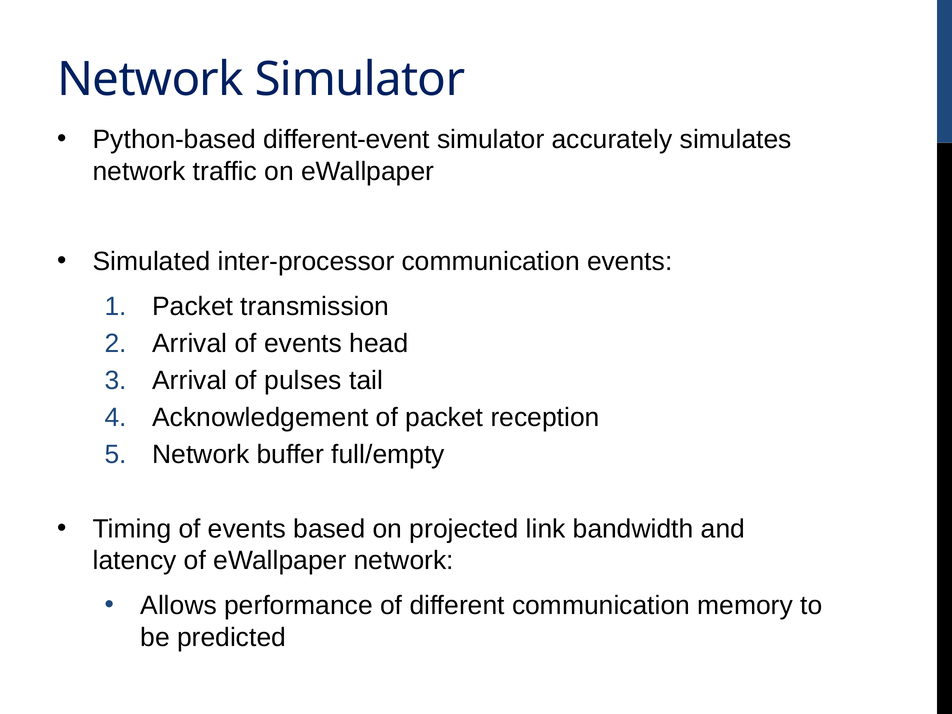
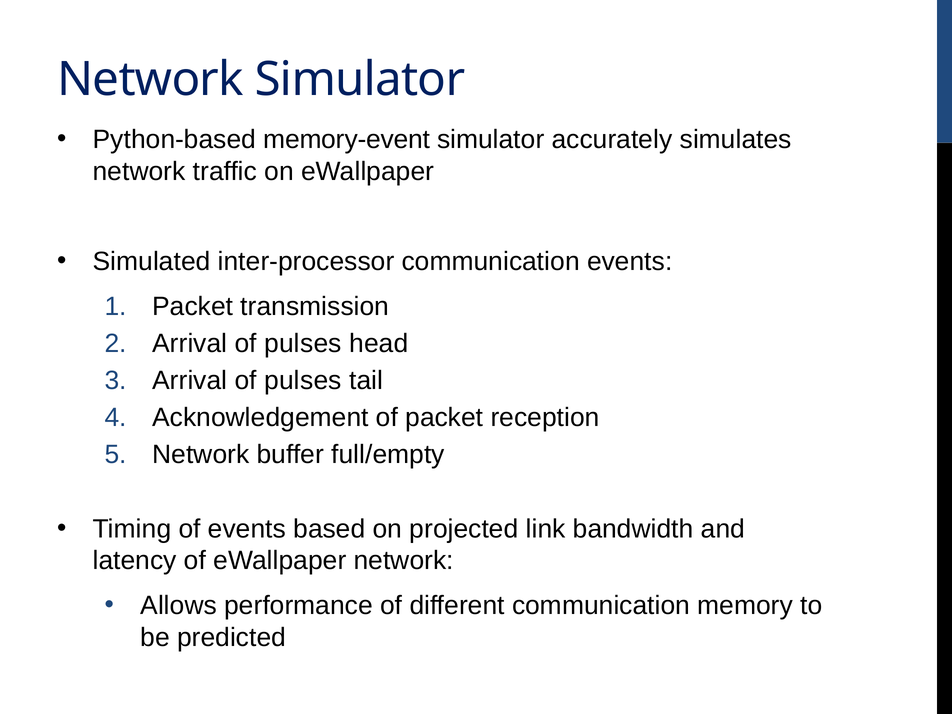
different-event: different-event -> memory-event (347, 140)
events: events -> pulses (303, 344)
